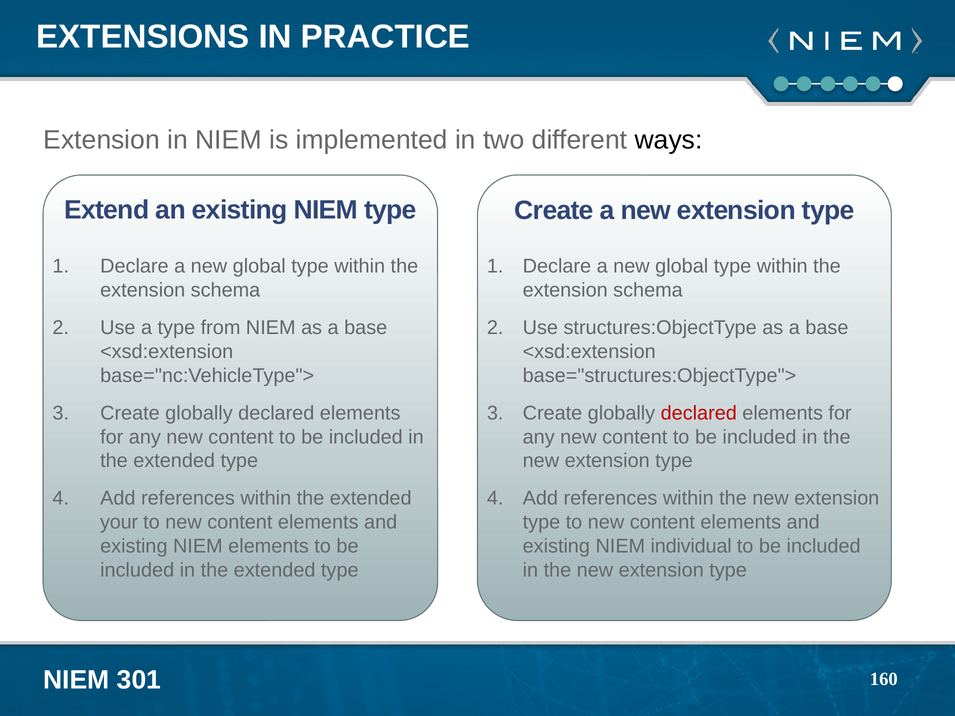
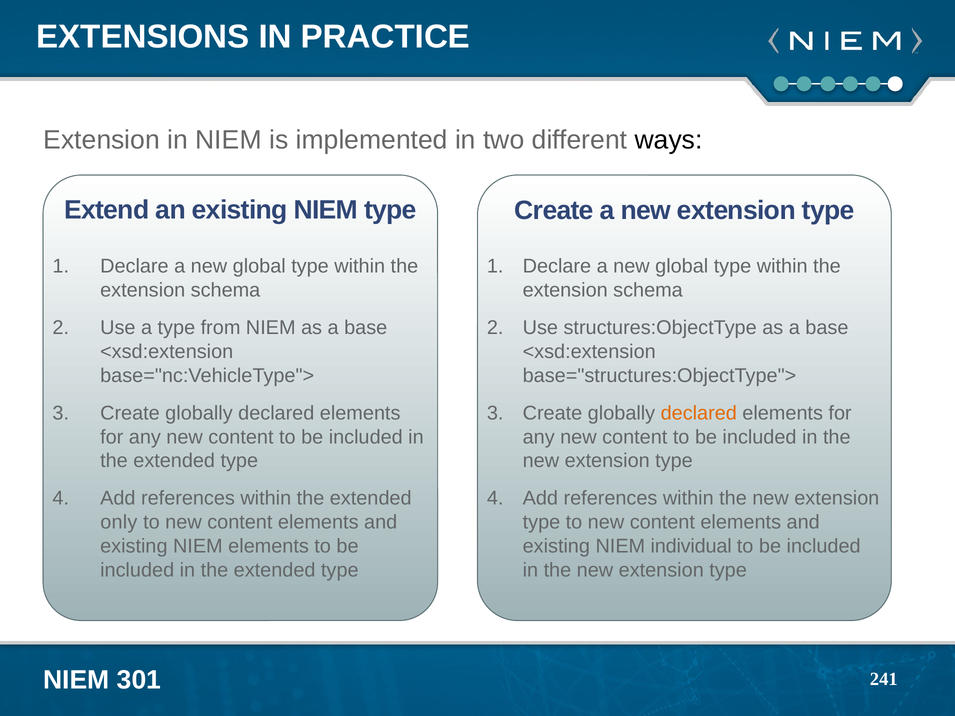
declared colour: red -> orange (699, 413)
your: your -> only (119, 522)
160: 160 -> 241 (884, 680)
